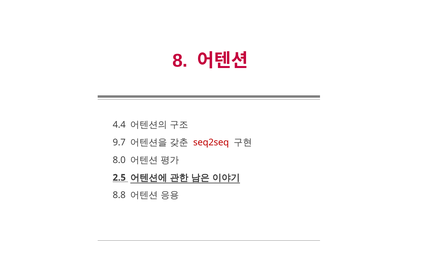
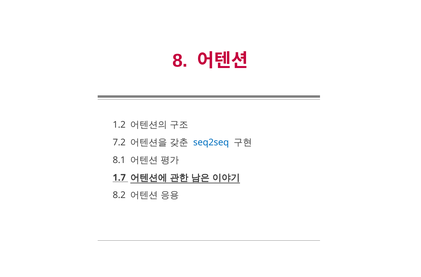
4.4: 4.4 -> 1.2 (119, 124)
9.7: 9.7 -> 7.2 (119, 142)
seq2seq colour: red -> blue (211, 142)
8.0: 8.0 -> 8.1 (119, 160)
2.5: 2.5 -> 1.7 (119, 177)
8.8: 8.8 -> 8.2 (119, 195)
